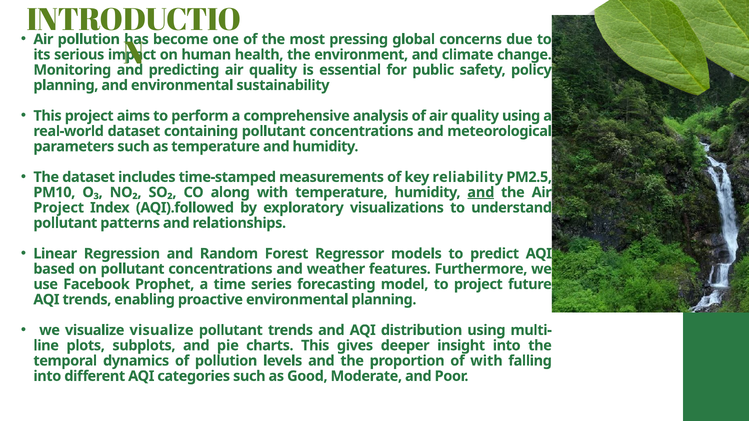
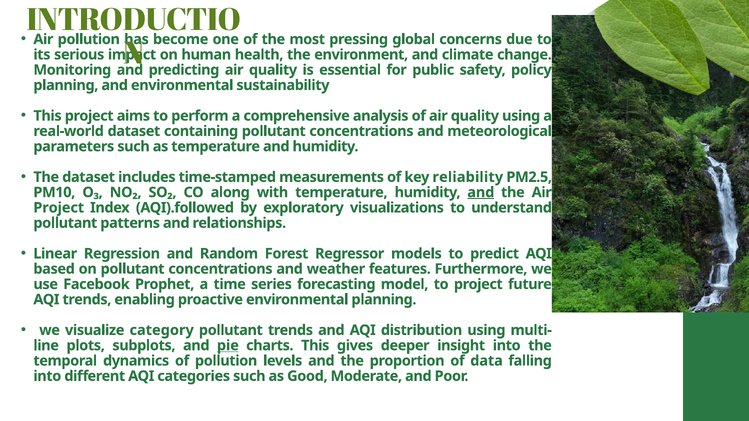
visualize visualize: visualize -> category (162, 330)
pie underline: none -> present (228, 346)
of with: with -> data (487, 361)
